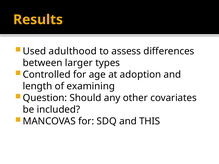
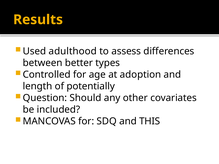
larger: larger -> better (79, 63)
examining: examining -> potentially (91, 86)
